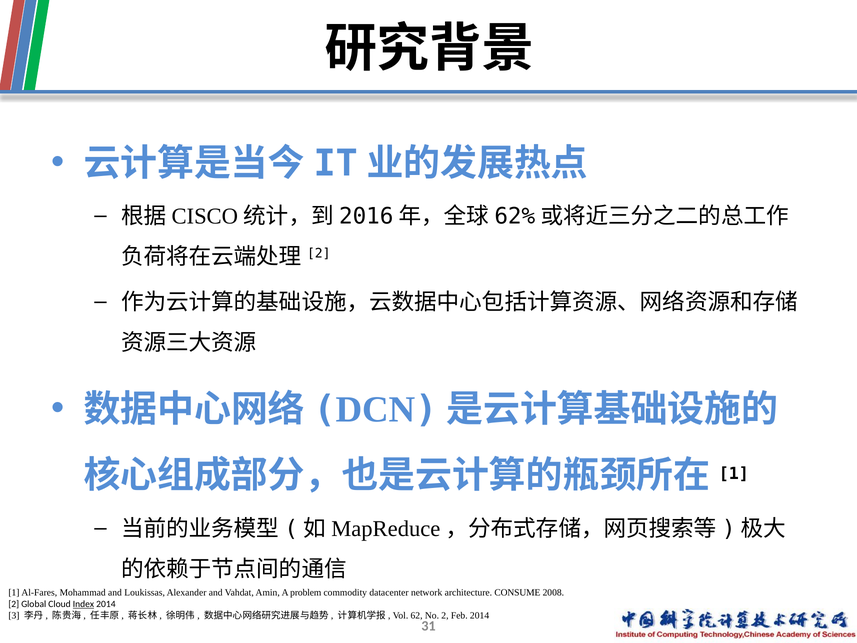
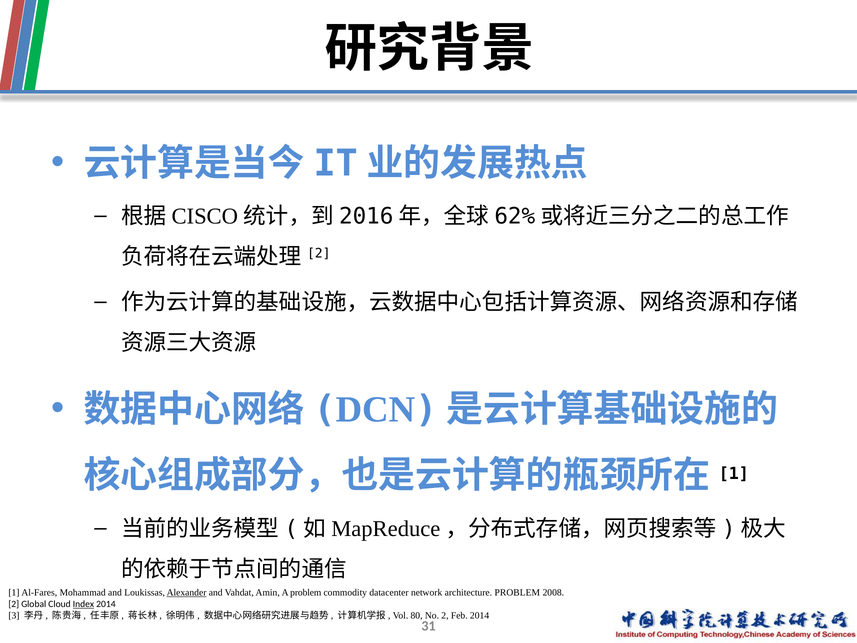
Alexander underline: none -> present (187, 592)
architecture CONSUME: CONSUME -> PROBLEM (517, 592)
62: 62 -> 80 (417, 615)
